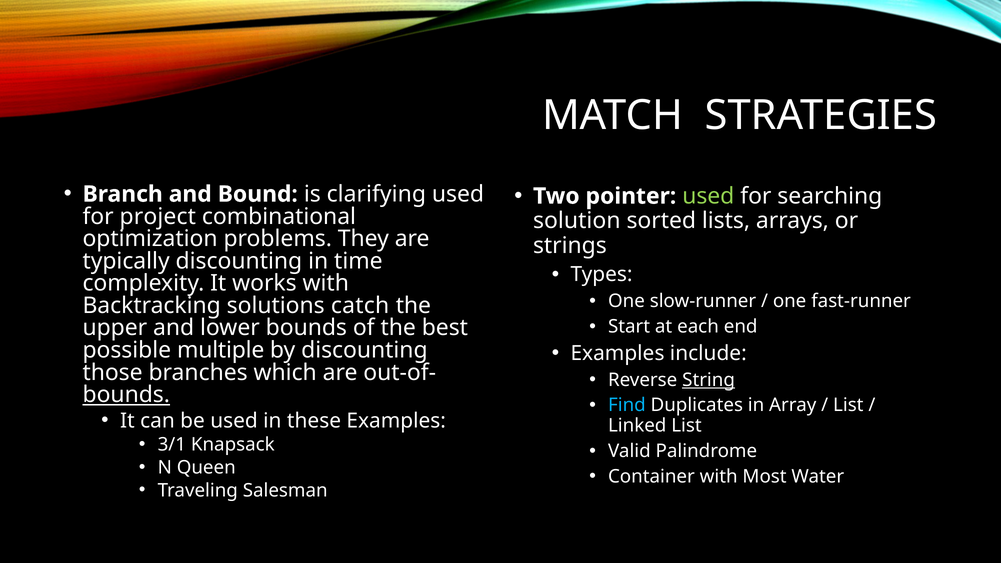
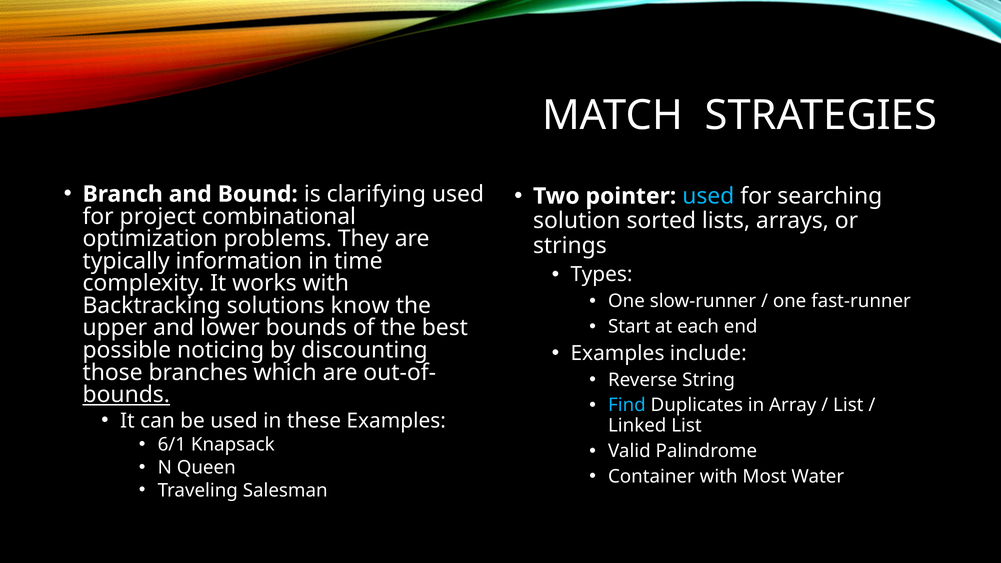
used colour: light green -> light blue (708, 196)
typically discounting: discounting -> information (239, 261)
catch: catch -> know (360, 306)
multiple: multiple -> noticing (221, 350)
String underline: present -> none (709, 380)
3/1: 3/1 -> 6/1 (172, 445)
